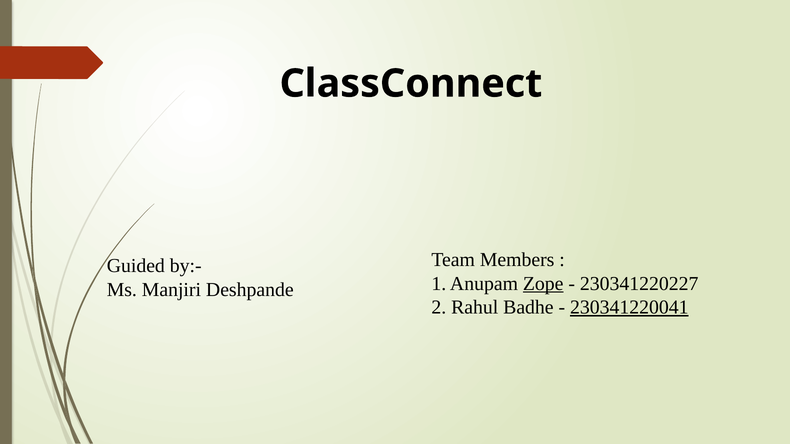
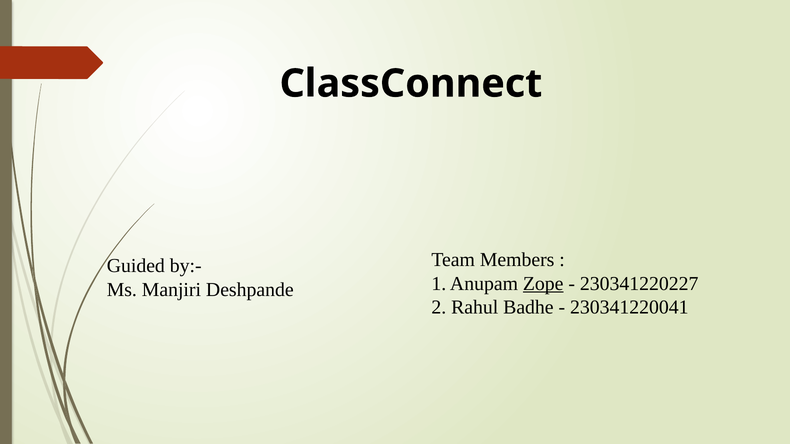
230341220041 underline: present -> none (629, 307)
